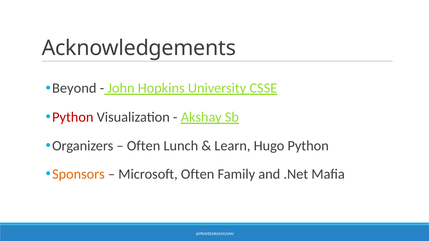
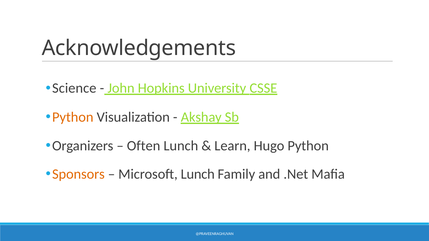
Beyond: Beyond -> Science (74, 88)
Python colour: red -> orange (73, 117)
Microsoft Often: Often -> Lunch (198, 174)
